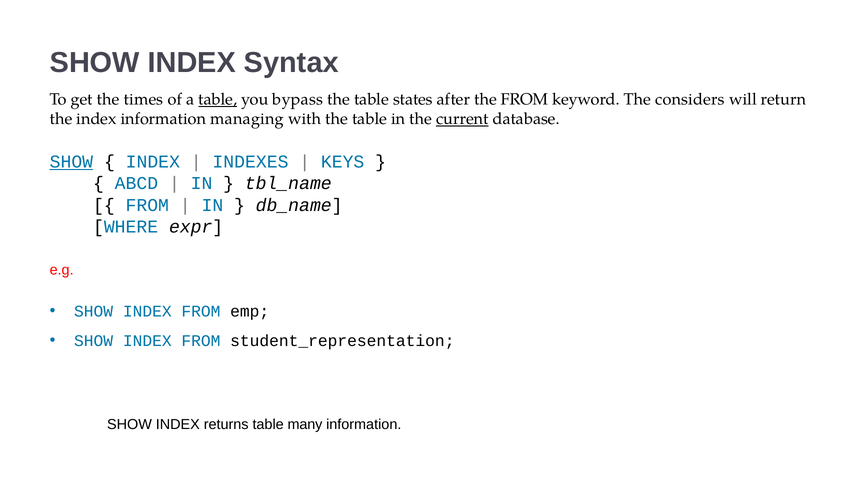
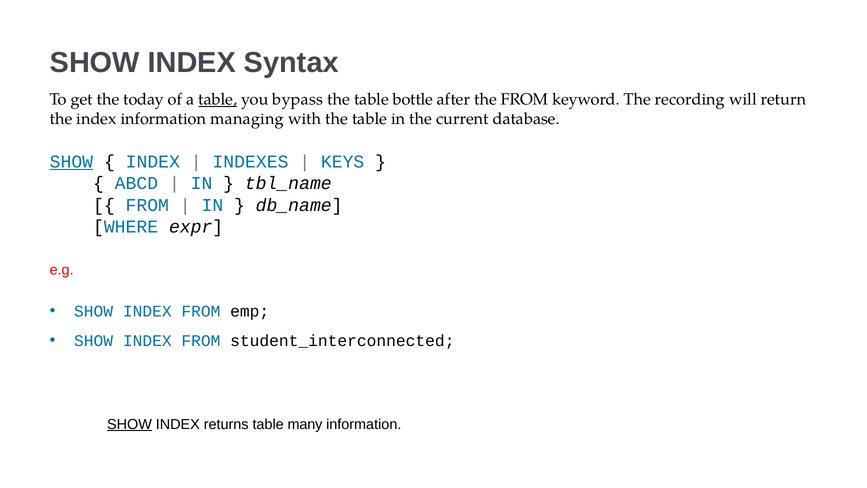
times: times -> today (144, 99)
states: states -> bottle (413, 99)
considers: considers -> recording (690, 99)
current underline: present -> none (462, 119)
student_representation: student_representation -> student_interconnected (342, 340)
SHOW underline: none -> present (129, 424)
